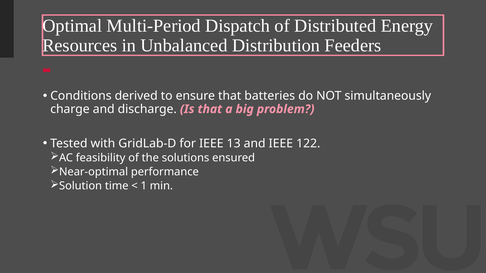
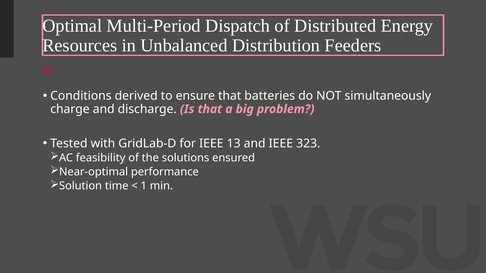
122: 122 -> 323 (308, 144)
